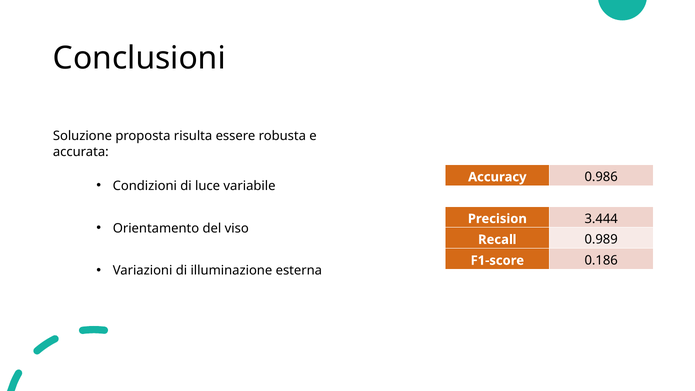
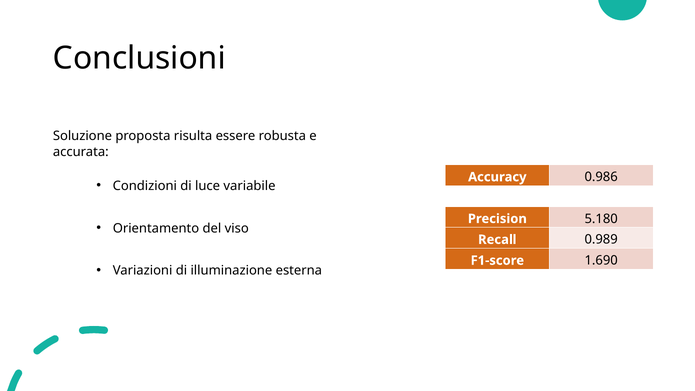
3.444: 3.444 -> 5.180 (601, 219)
0.186: 0.186 -> 1.690 (601, 260)
